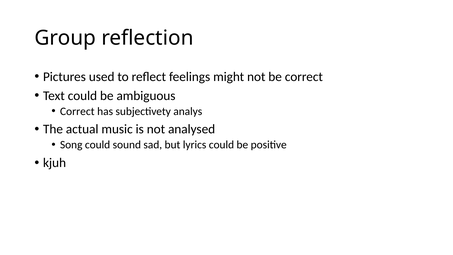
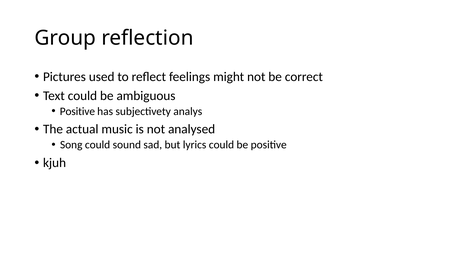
Correct: Correct -> Positive (77, 111)
